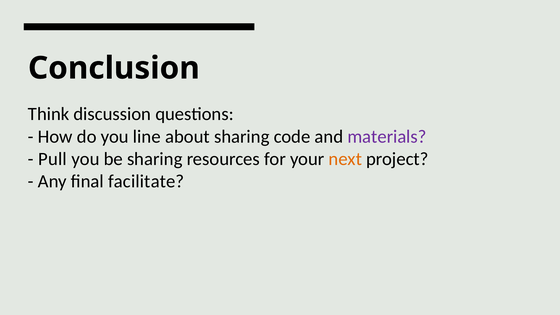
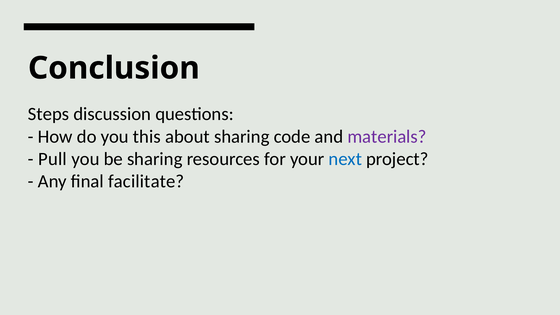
Think: Think -> Steps (49, 114)
line: line -> this (147, 137)
next colour: orange -> blue (345, 159)
